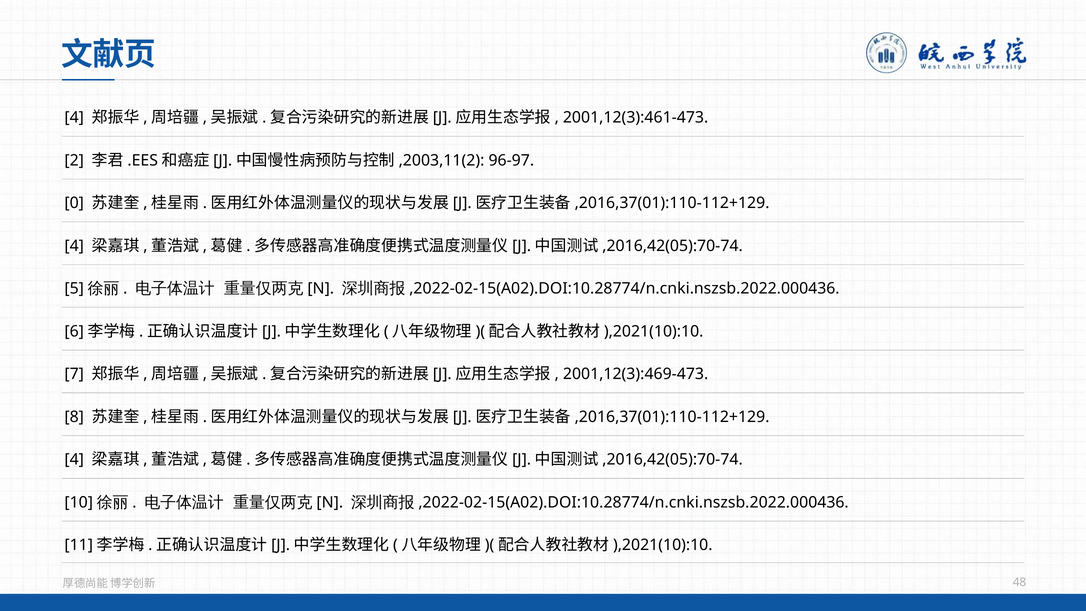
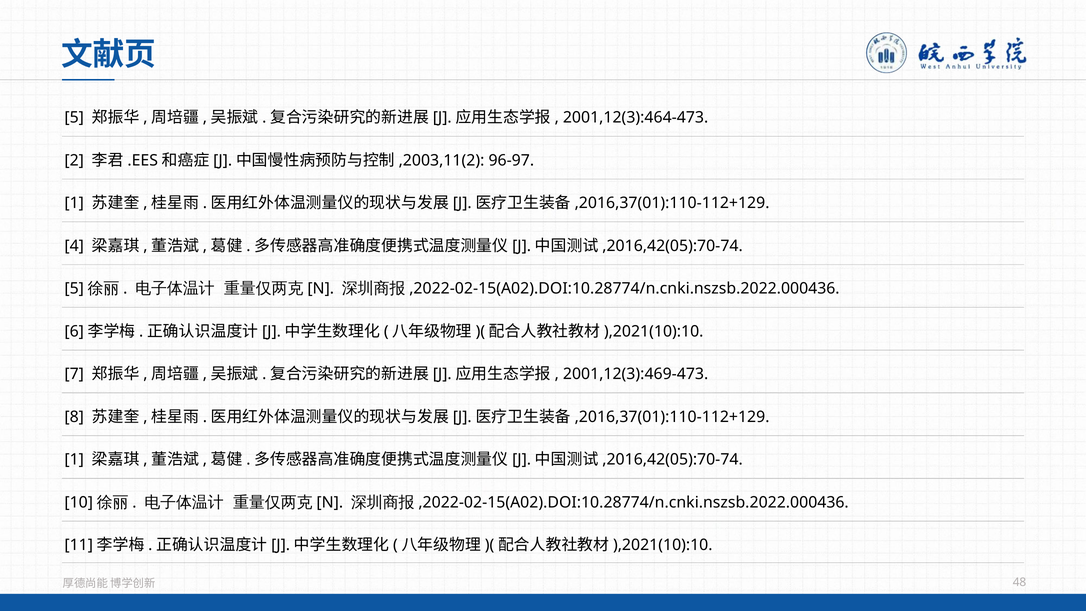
4: 4 -> 5 (74, 118)
2001,12(3):461-473: 2001,12(3):461-473 -> 2001,12(3):464-473 (636, 118)
0: 0 -> 1 (74, 203)
4: 4 -> 1 (74, 460)
